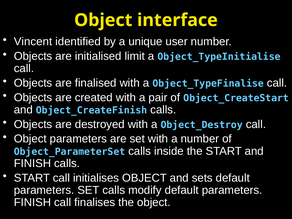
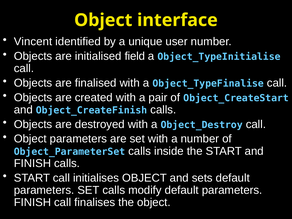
limit: limit -> field (135, 56)
